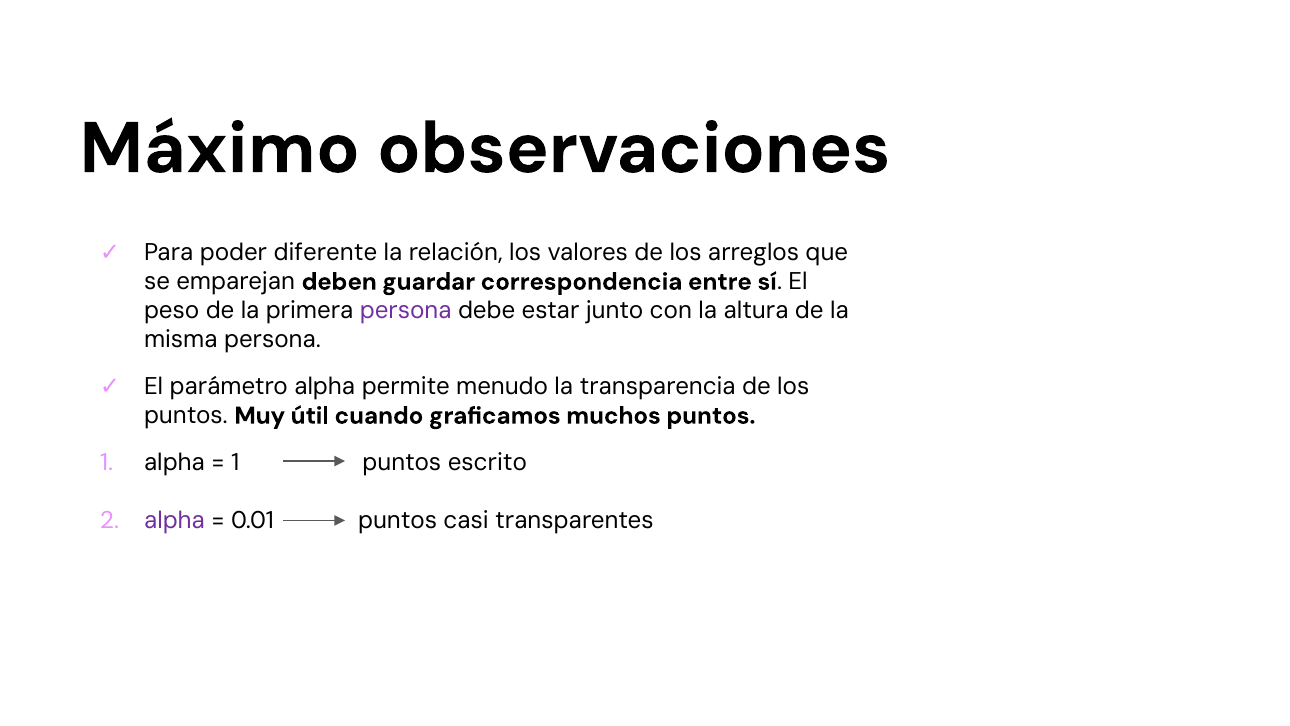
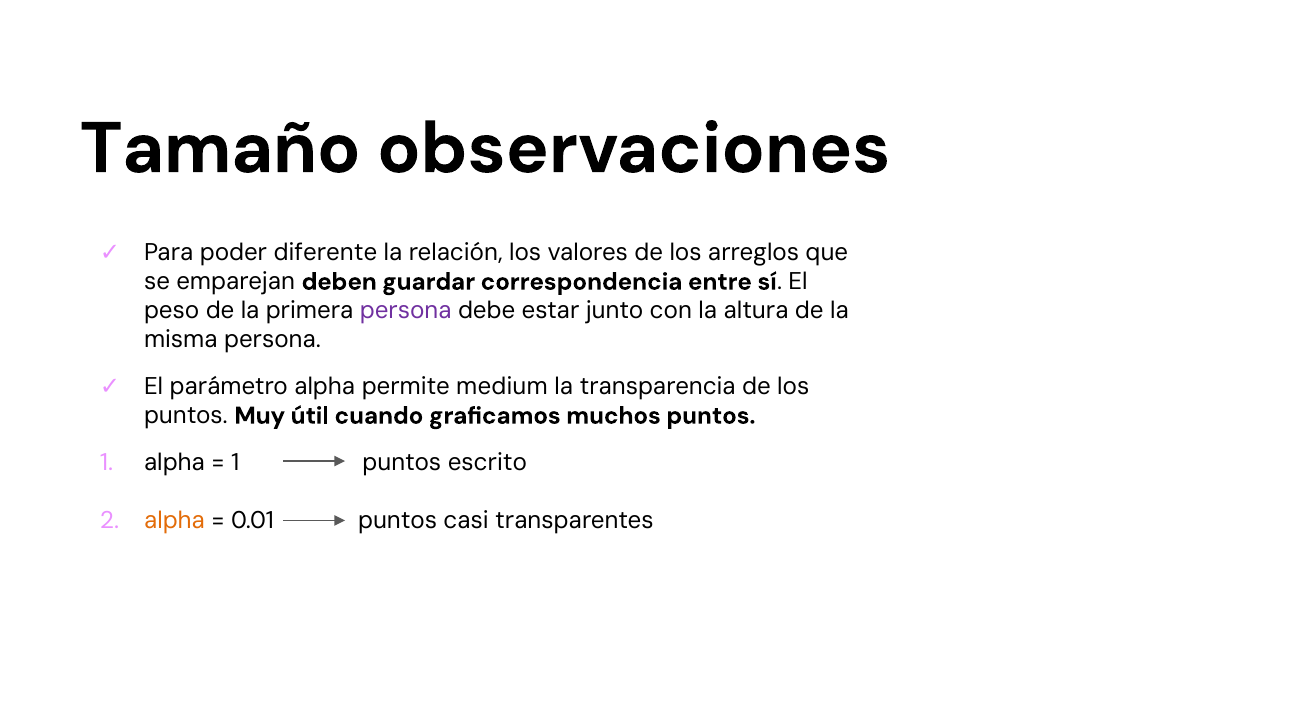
Máximo: Máximo -> Tamaño (220, 148)
menudo: menudo -> medium (502, 386)
alpha colour: purple -> orange (175, 520)
